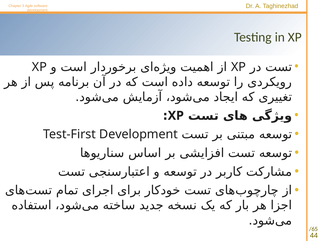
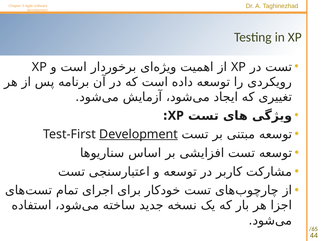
Development underline: none -> present (138, 134)
